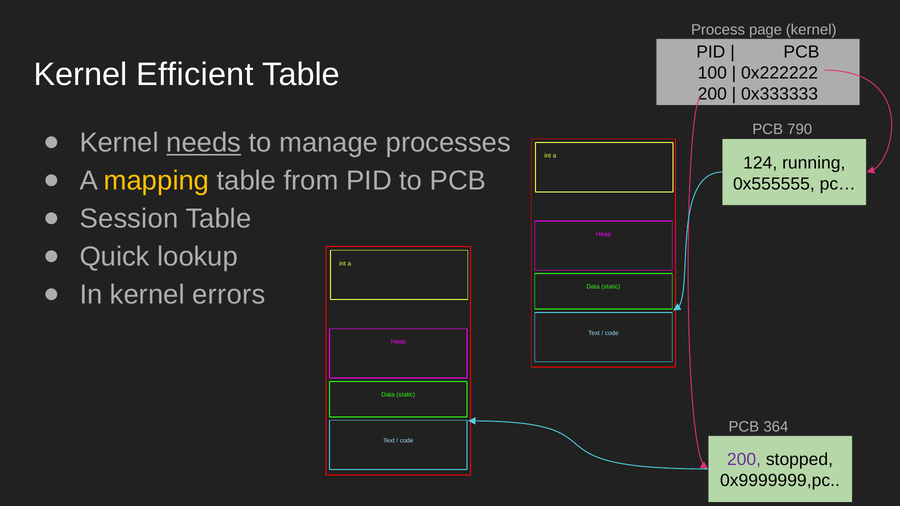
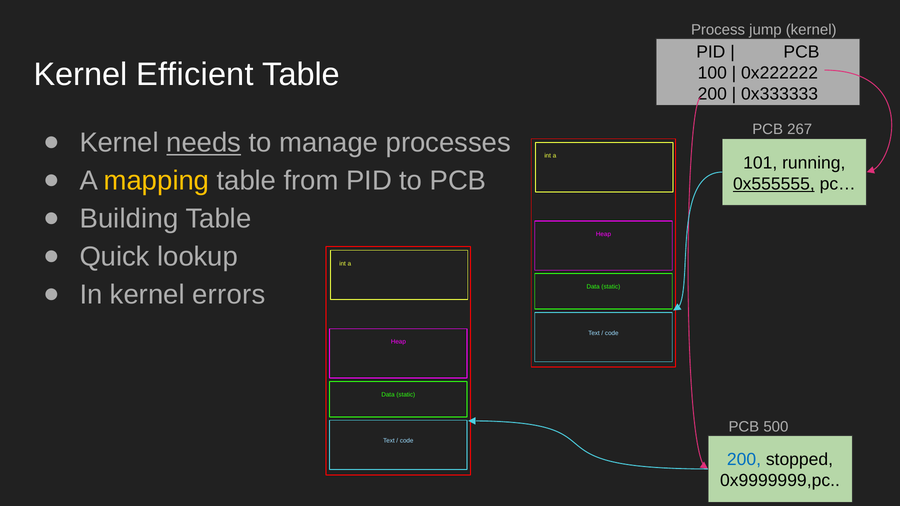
page: page -> jump (765, 30)
790: 790 -> 267 (800, 130)
124: 124 -> 101 (760, 163)
0x555555 underline: none -> present (774, 184)
Session: Session -> Building (129, 219)
364: 364 -> 500 (776, 427)
200 colour: purple -> blue (744, 460)
